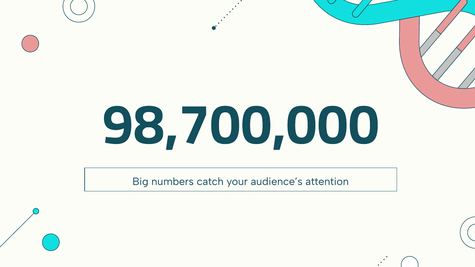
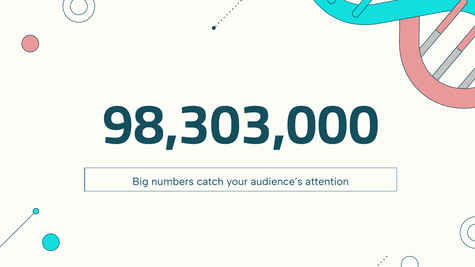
98,700,000: 98,700,000 -> 98,303,000 (241, 125)
